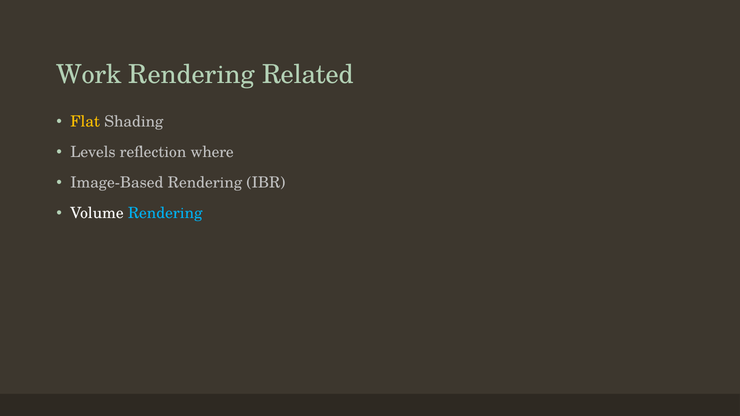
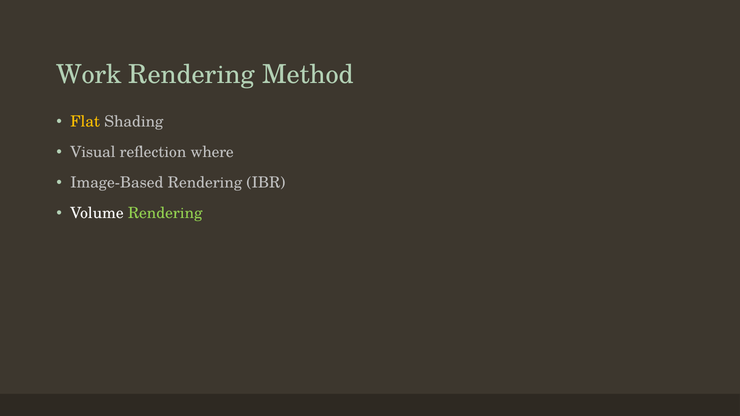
Related: Related -> Method (308, 75)
Levels: Levels -> Visual (93, 152)
Rendering colour: light blue -> light green (165, 213)
